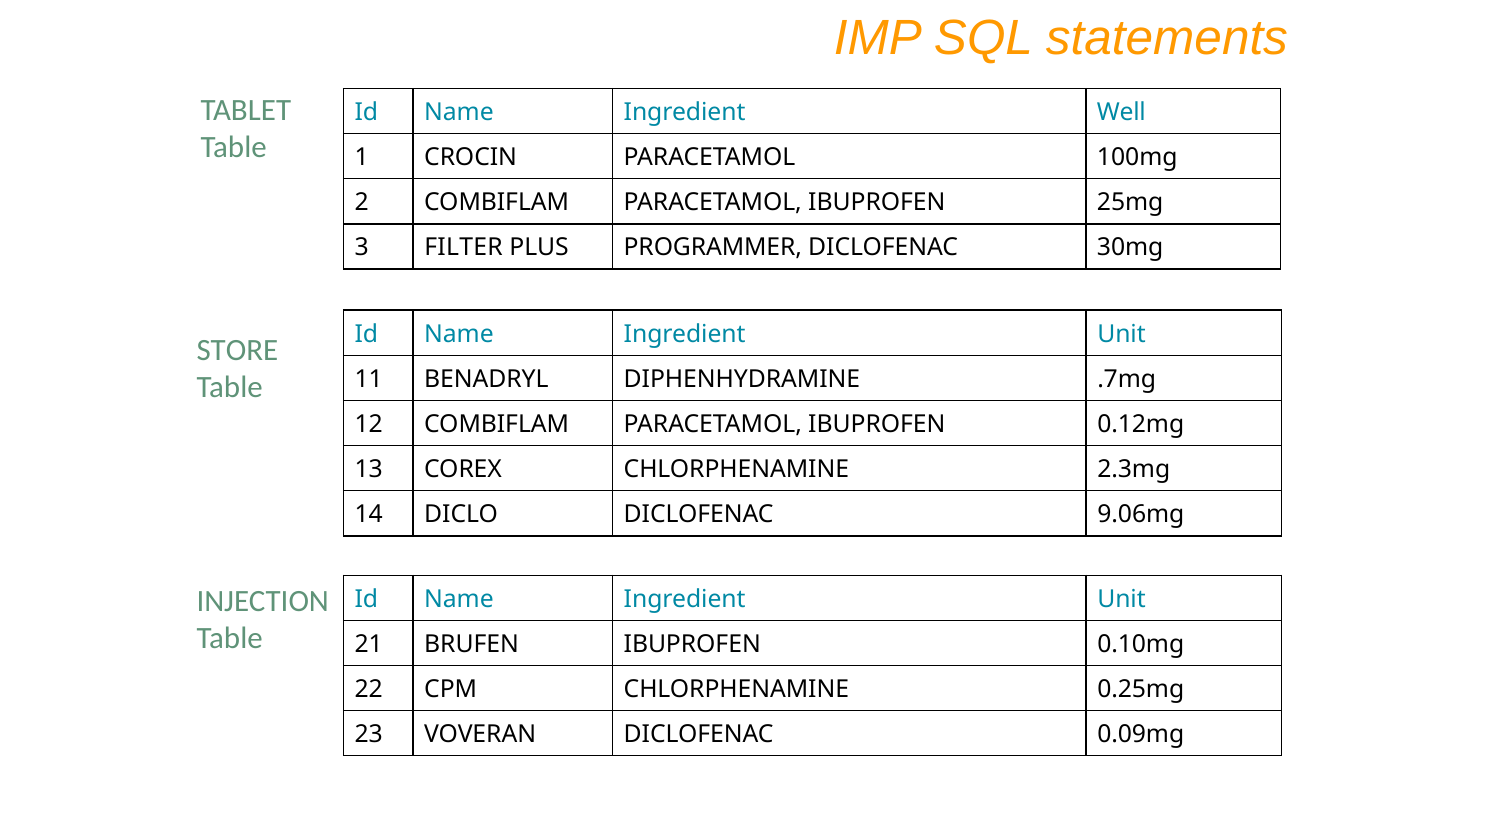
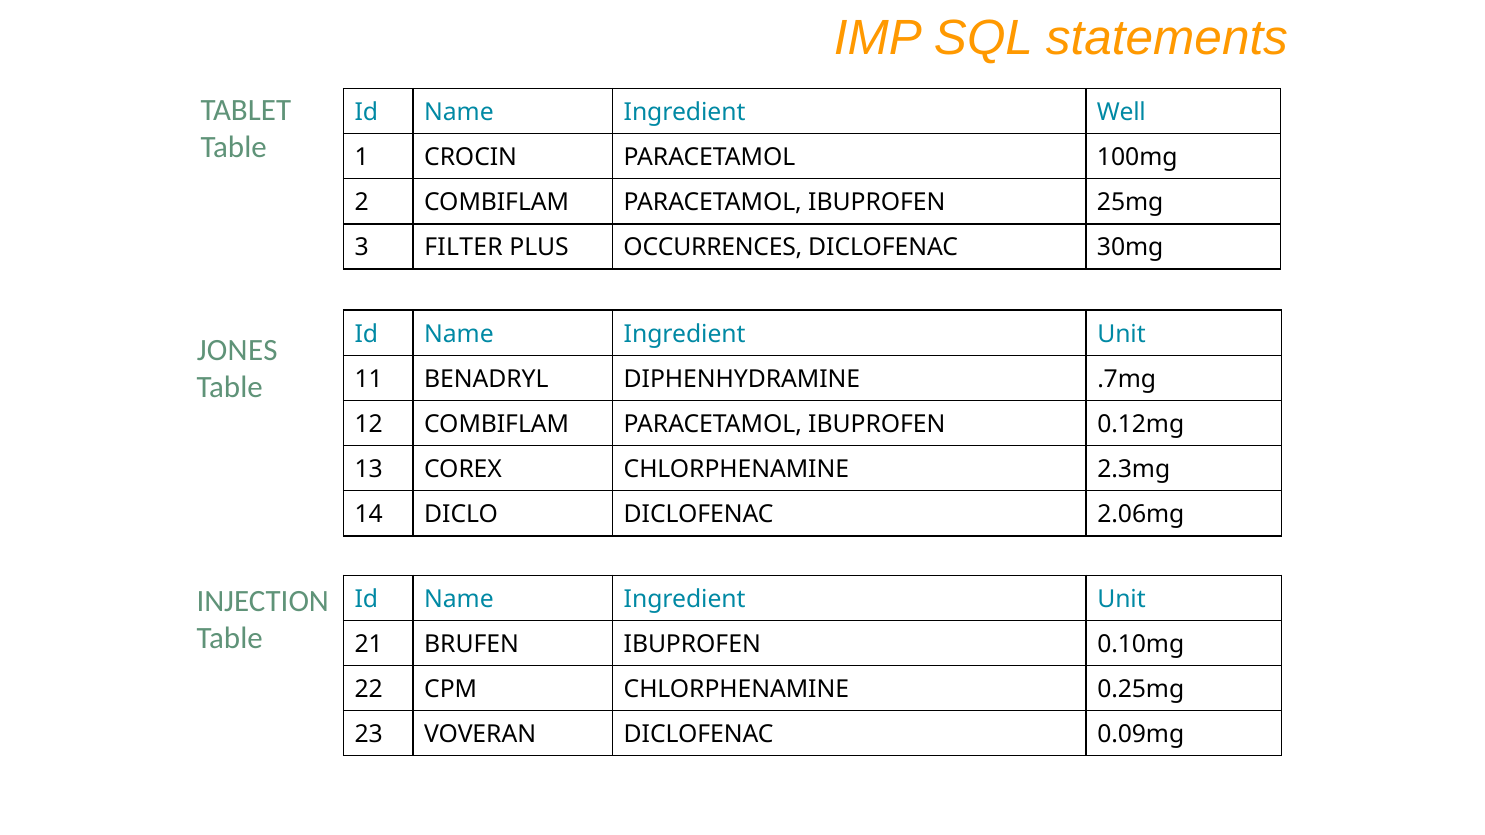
PROGRAMMER: PROGRAMMER -> OCCURRENCES (713, 248)
STORE: STORE -> JONES (237, 351)
9.06mg: 9.06mg -> 2.06mg (1141, 515)
